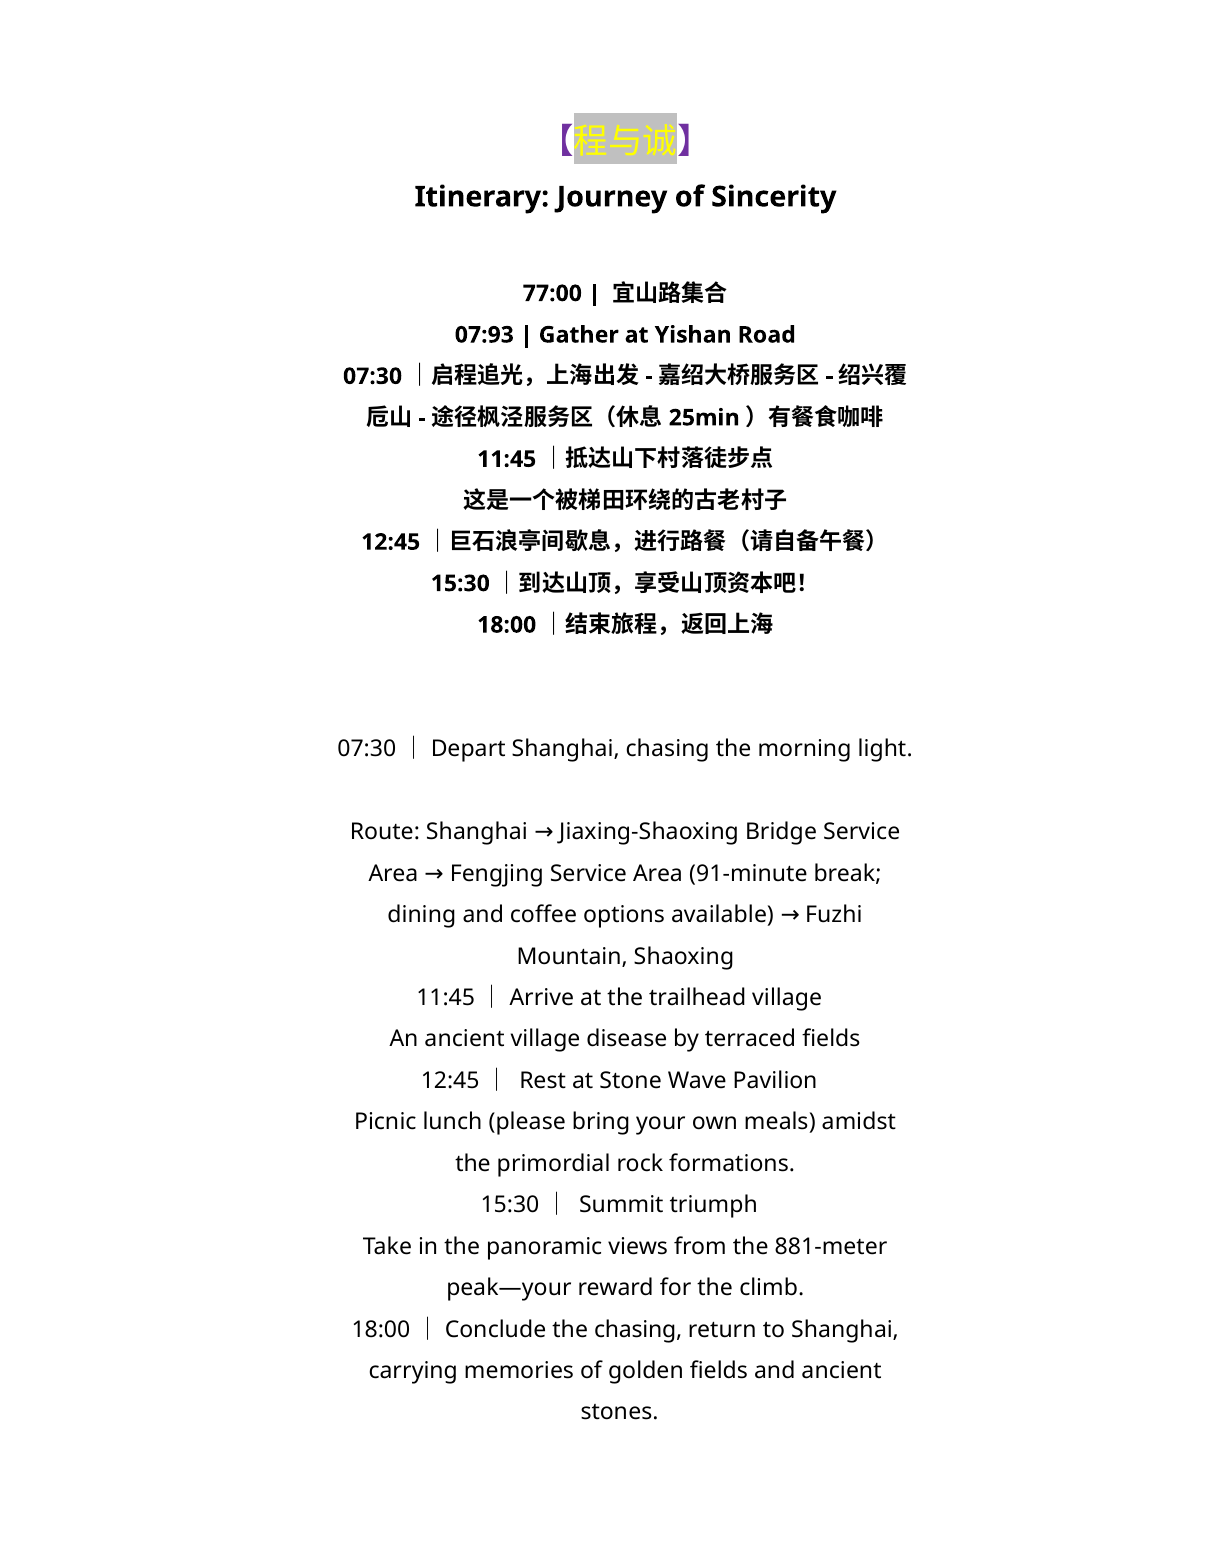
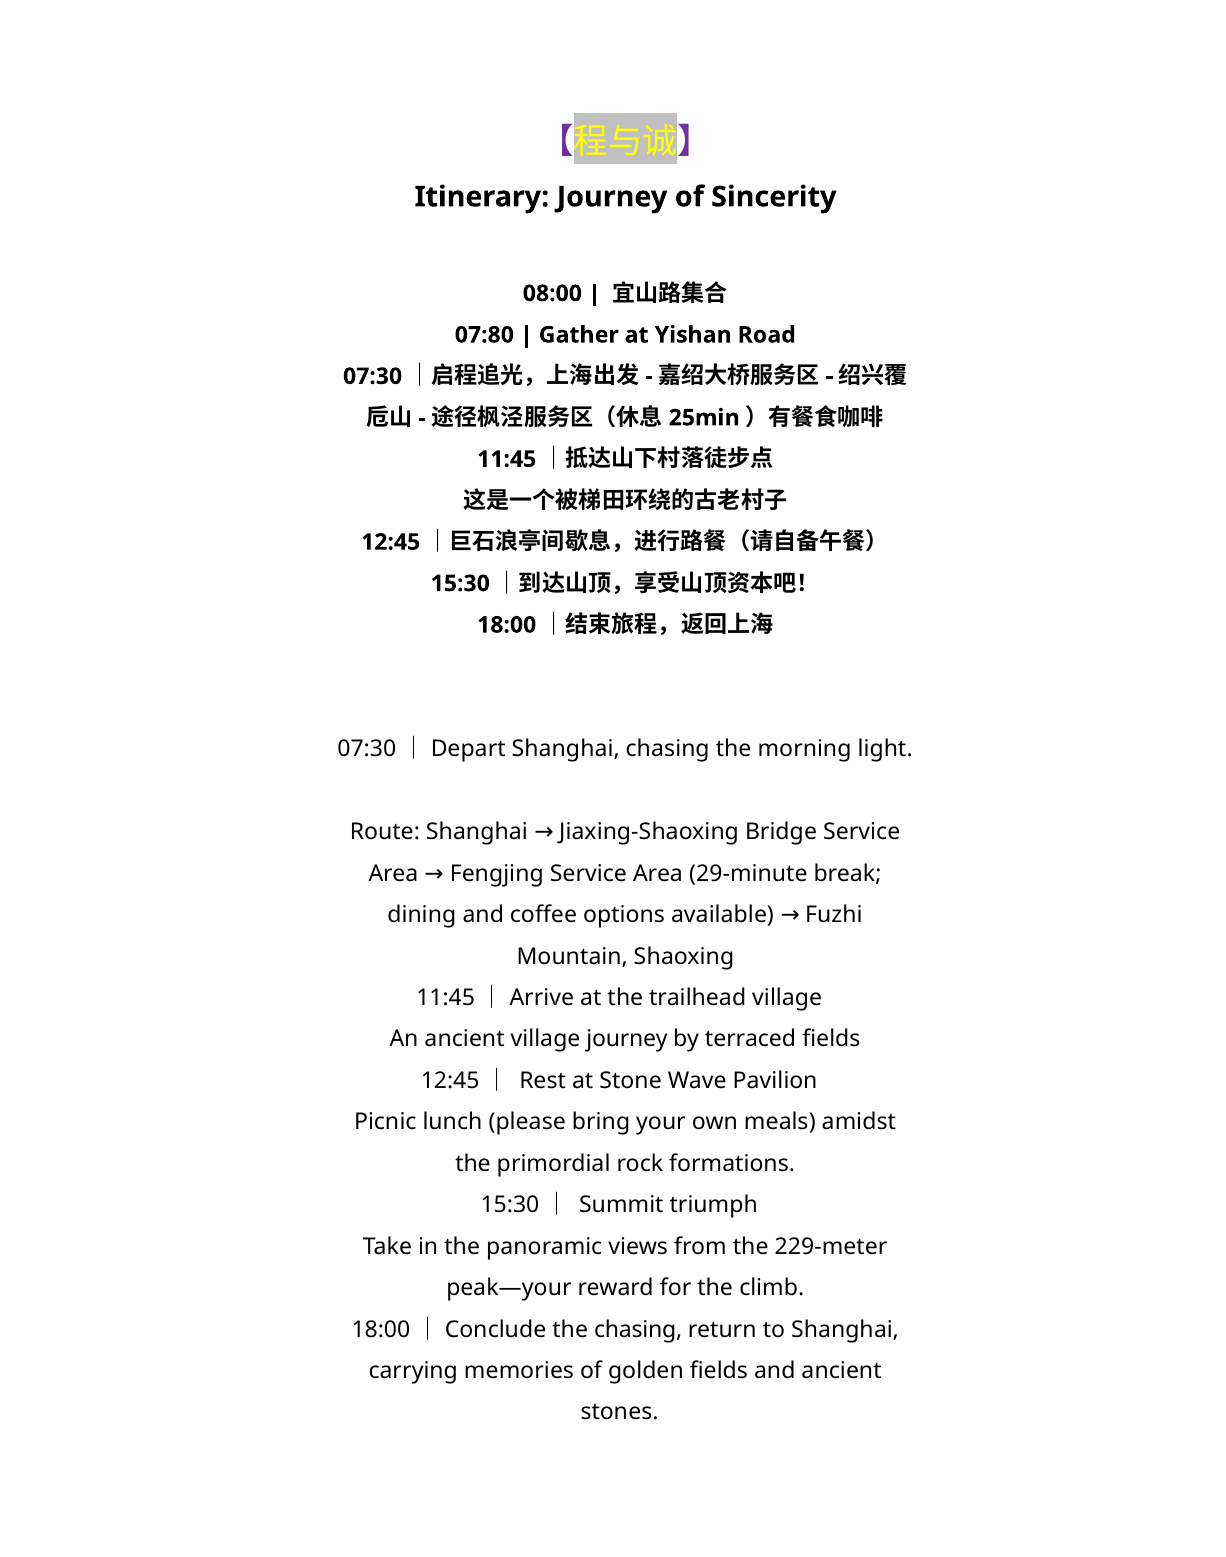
77:00: 77:00 -> 08:00 (552, 294)
07:93: 07:93 -> 07:80 (484, 335)
91-minute: 91-minute -> 29-minute (748, 874)
village disease: disease -> journey (627, 1040)
881-meter: 881-meter -> 229-meter (831, 1247)
